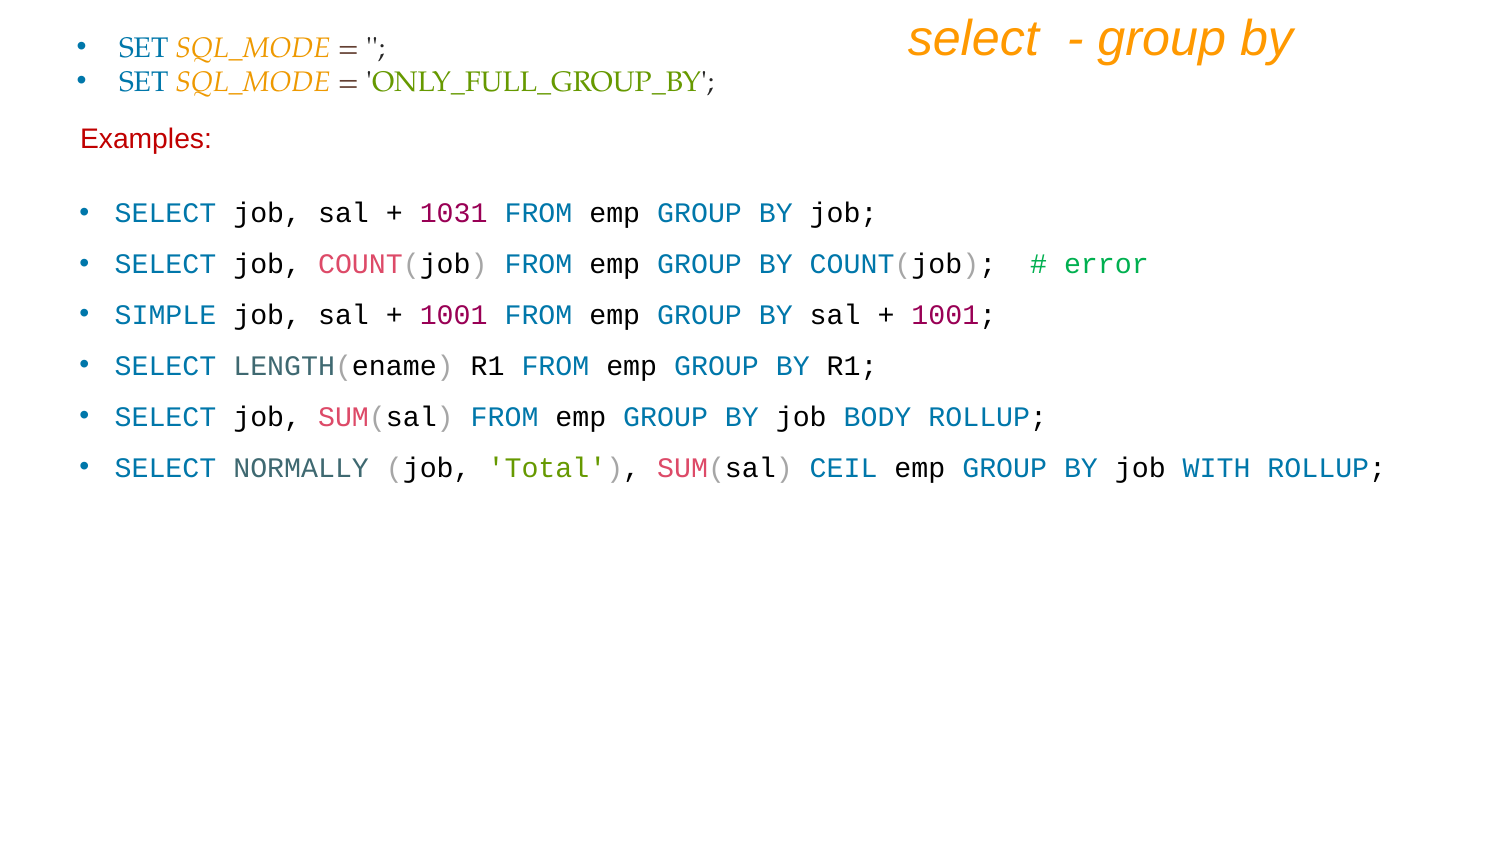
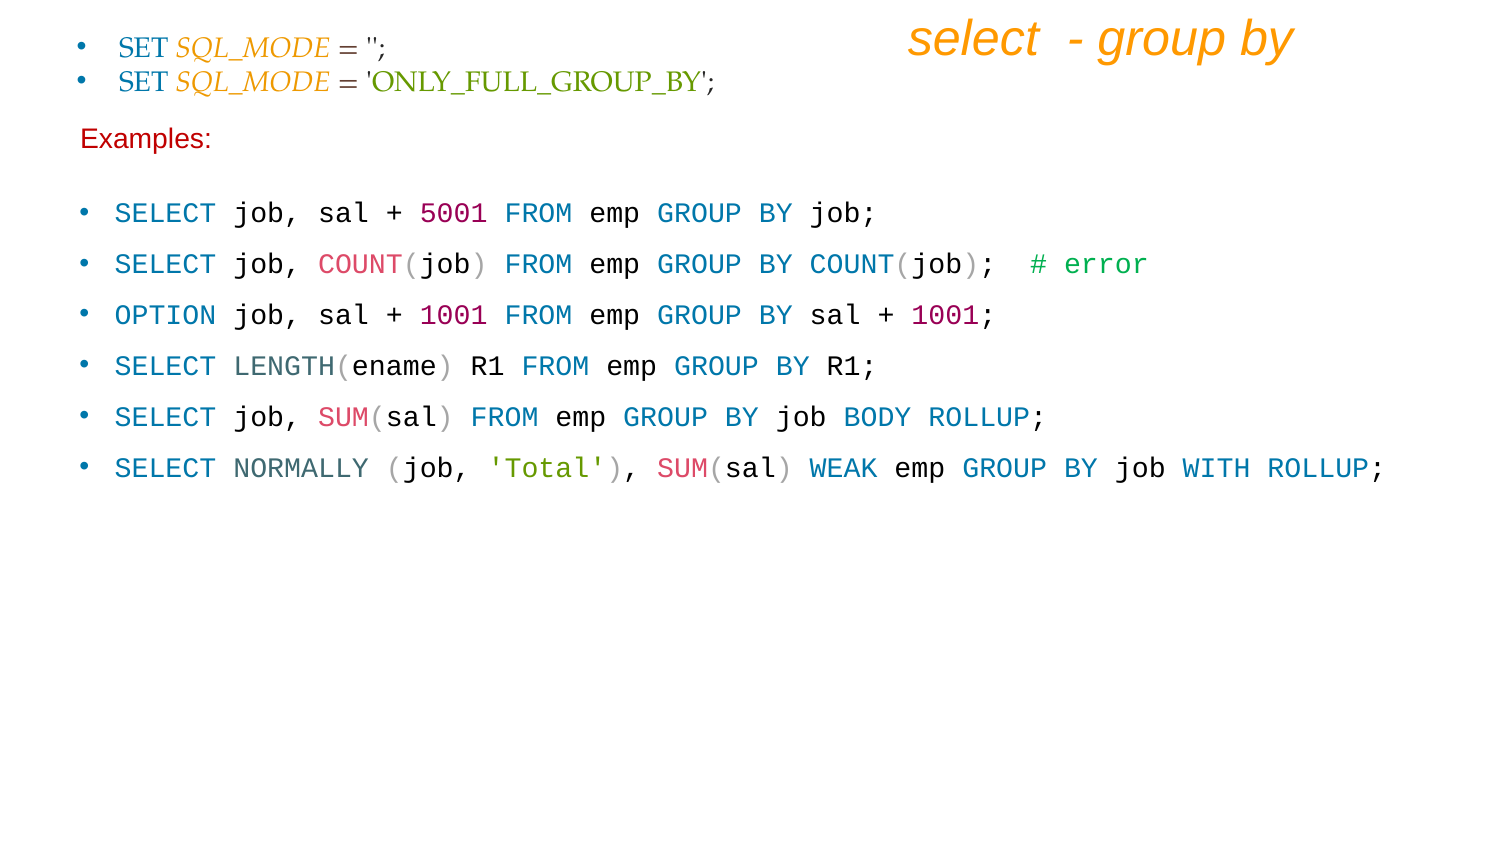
1031: 1031 -> 5001 (454, 213)
SIMPLE: SIMPLE -> OPTION (165, 315)
CEIL: CEIL -> WEAK (844, 468)
